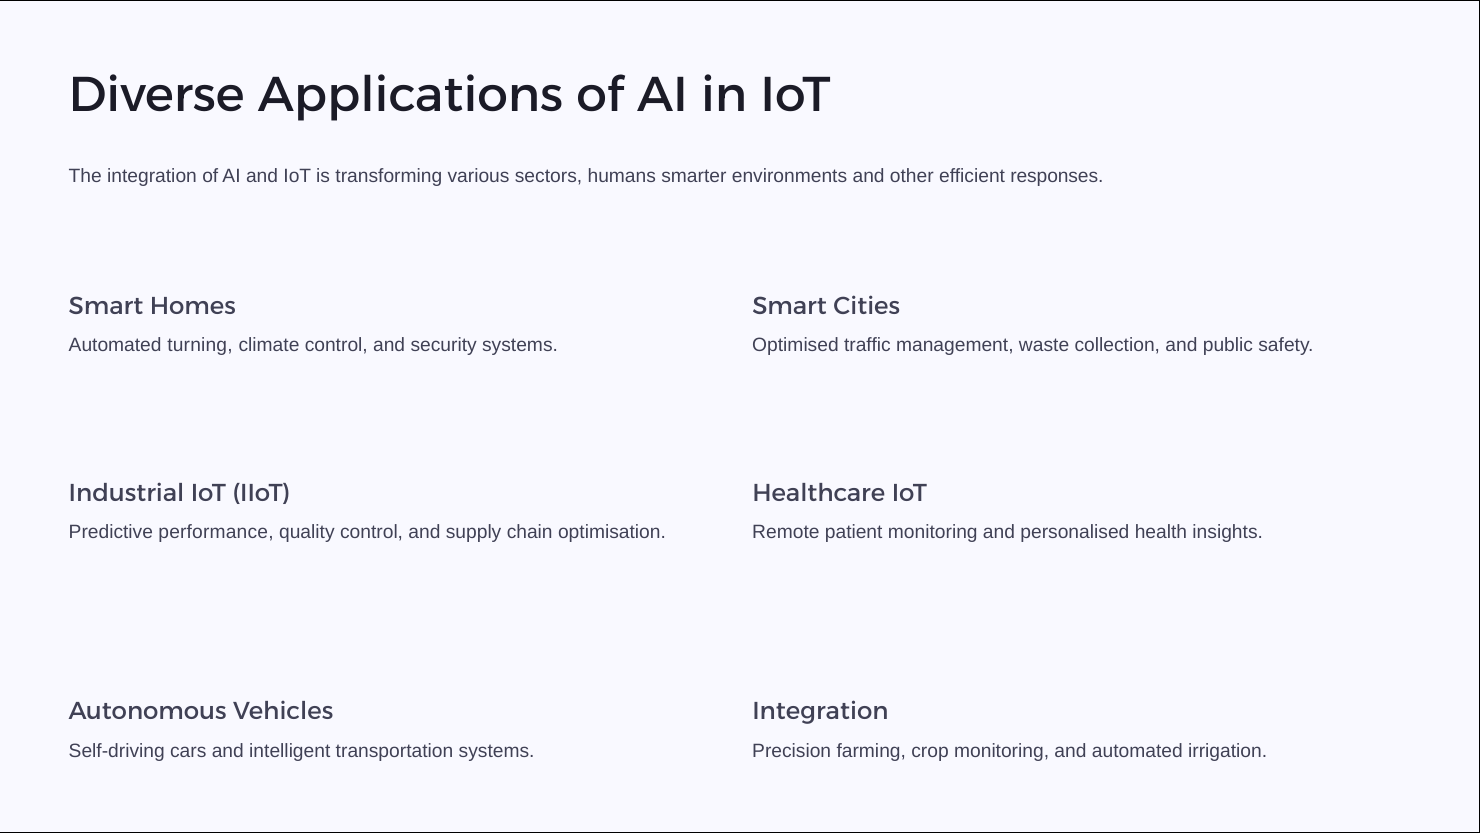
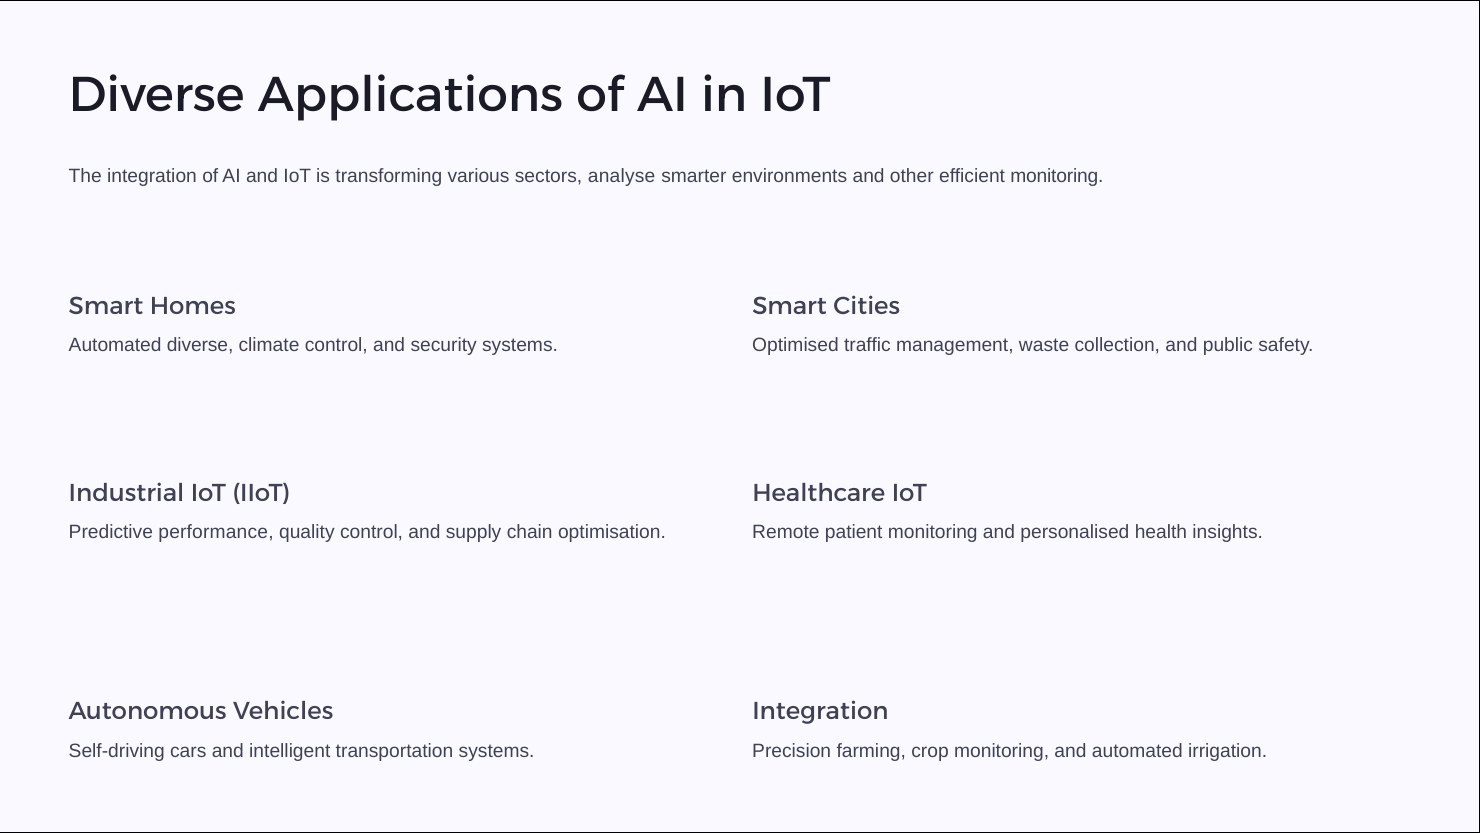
humans: humans -> analyse (622, 176)
efficient responses: responses -> monitoring (1057, 176)
Automated turning: turning -> diverse (200, 345)
